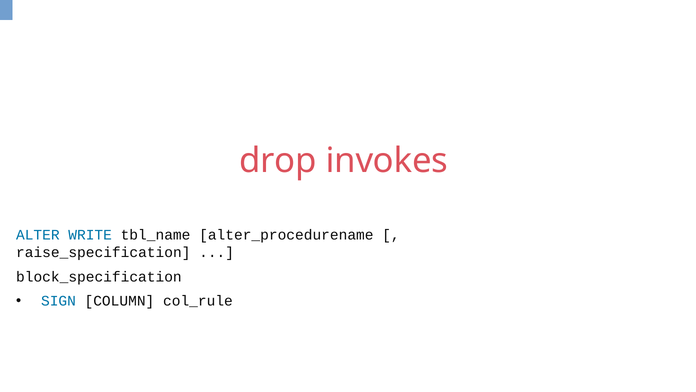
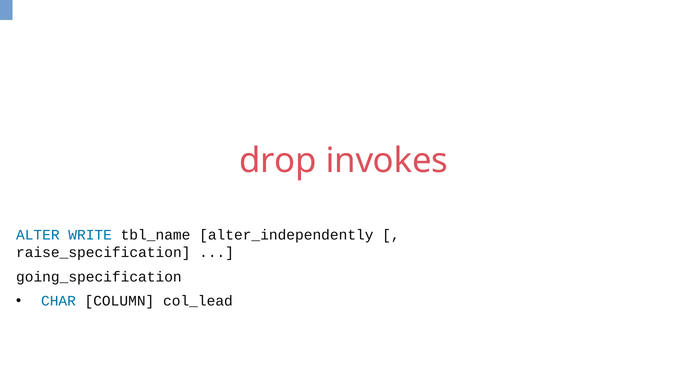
alter_procedurename: alter_procedurename -> alter_independently (286, 235)
block_specification: block_specification -> going_specification (99, 276)
SIGN: SIGN -> CHAR (58, 301)
col_rule: col_rule -> col_lead (198, 301)
